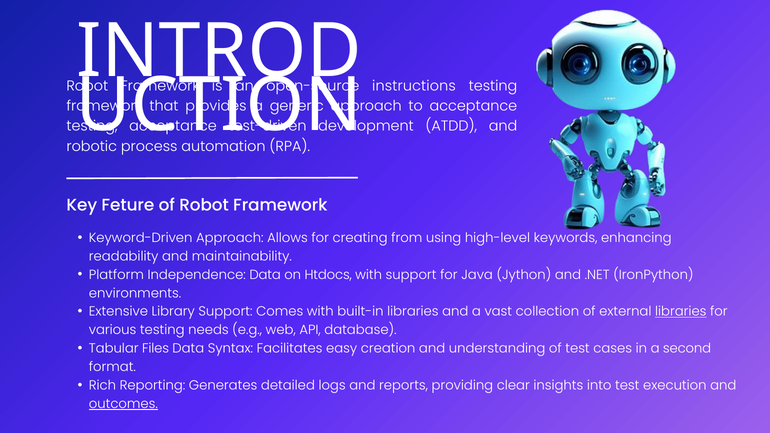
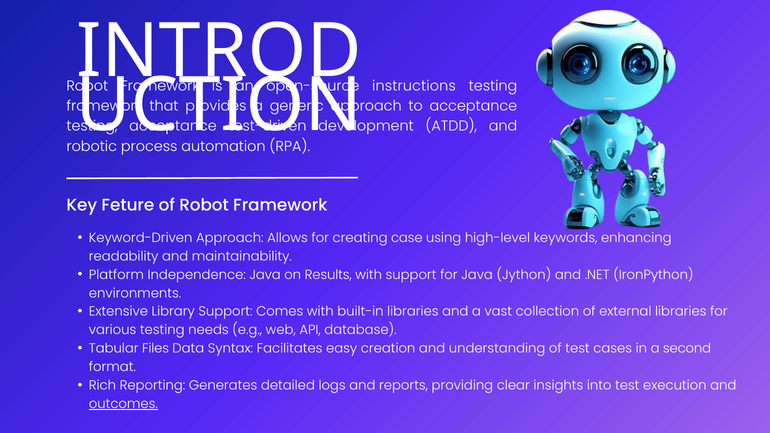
from: from -> case (407, 238)
Independence Data: Data -> Java (265, 275)
Htdocs: Htdocs -> Results (328, 275)
libraries underline: present -> none (681, 312)
